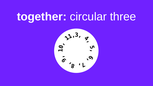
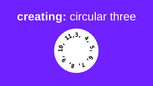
together: together -> creating (42, 17)
